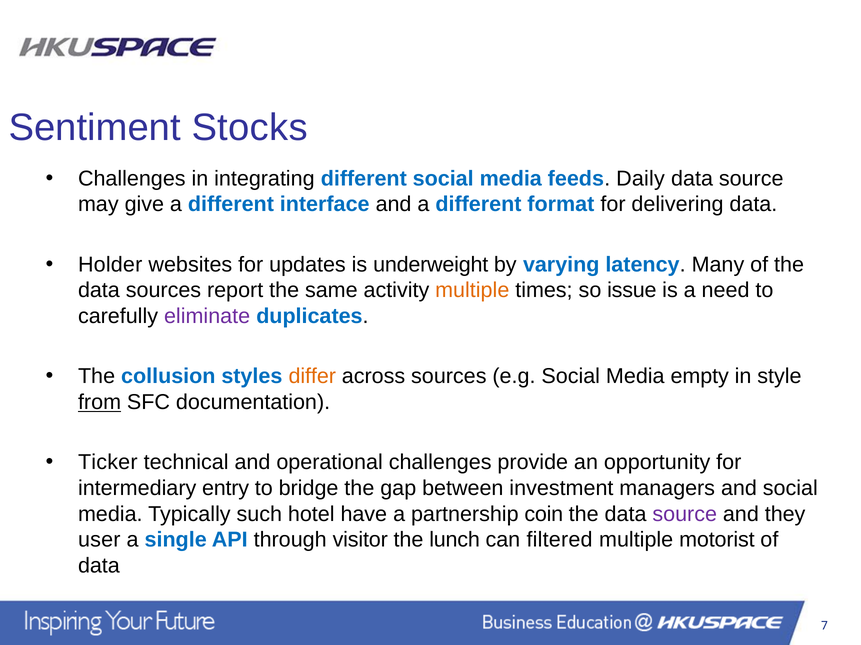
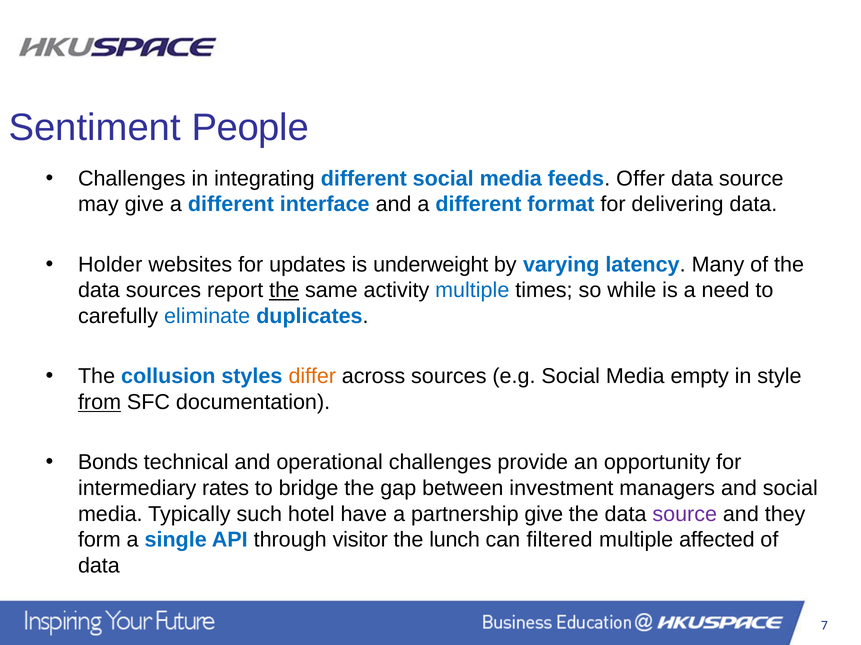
Stocks: Stocks -> People (250, 128)
Daily: Daily -> Offer (641, 179)
the underline: none -> present (284, 291)
multiple colour: orange -> blue (472, 291)
issue: issue -> while (632, 291)
eliminate colour: purple -> blue (207, 317)
Ticker: Ticker -> Bonds (108, 463)
entry: entry -> rates (226, 489)
partnership coin: coin -> give (544, 515)
user: user -> form (99, 540)
motorist: motorist -> affected (717, 540)
